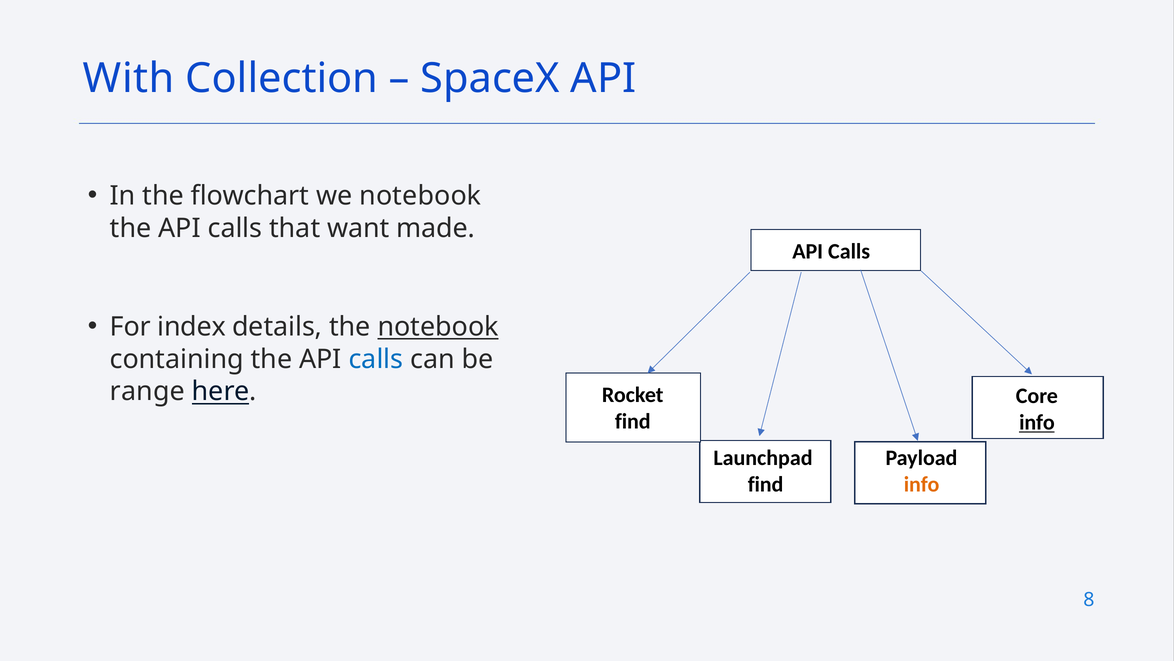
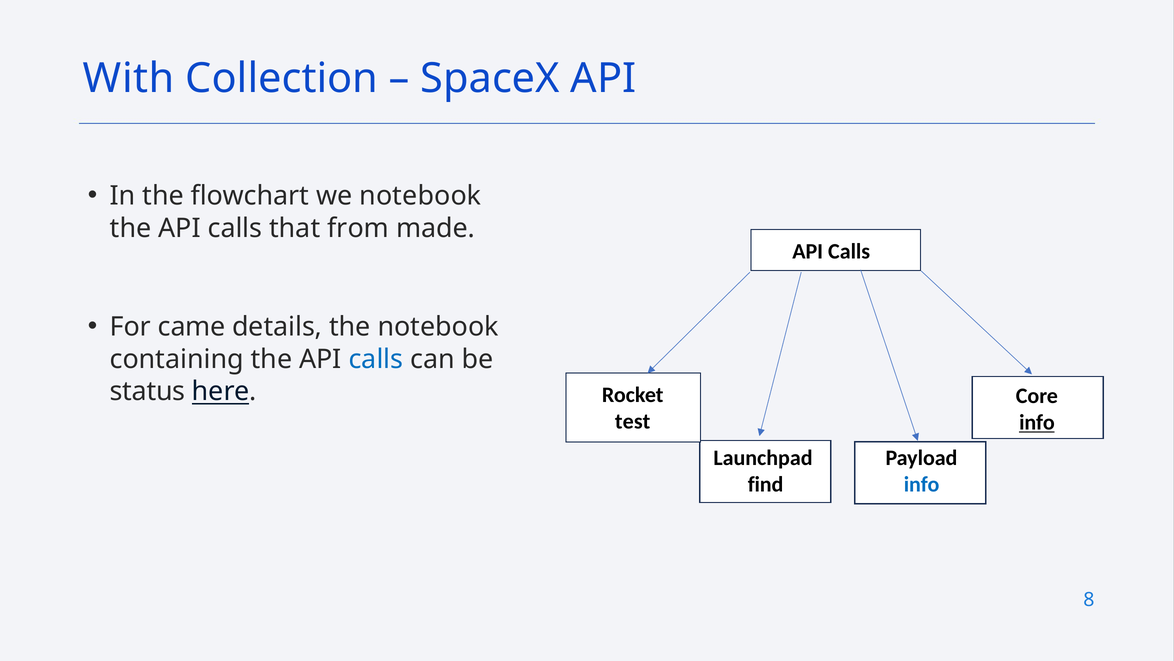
want: want -> from (358, 228)
index: index -> came (192, 327)
notebook underline: present -> none (438, 327)
range: range -> status (148, 391)
find: find -> test (633, 421)
info colour: orange -> blue (922, 484)
